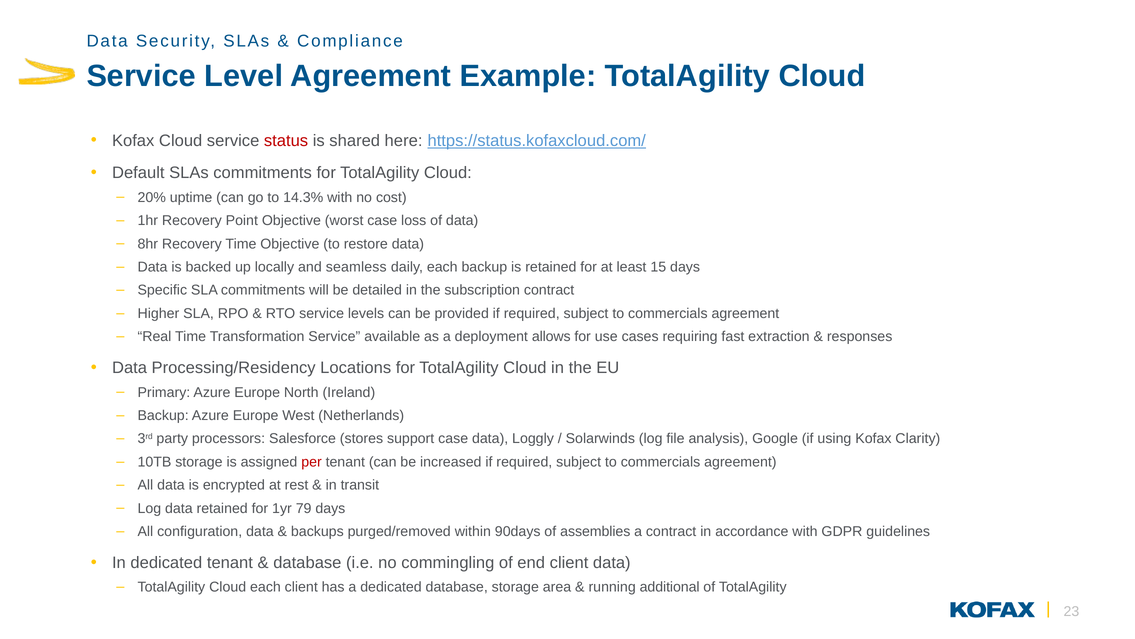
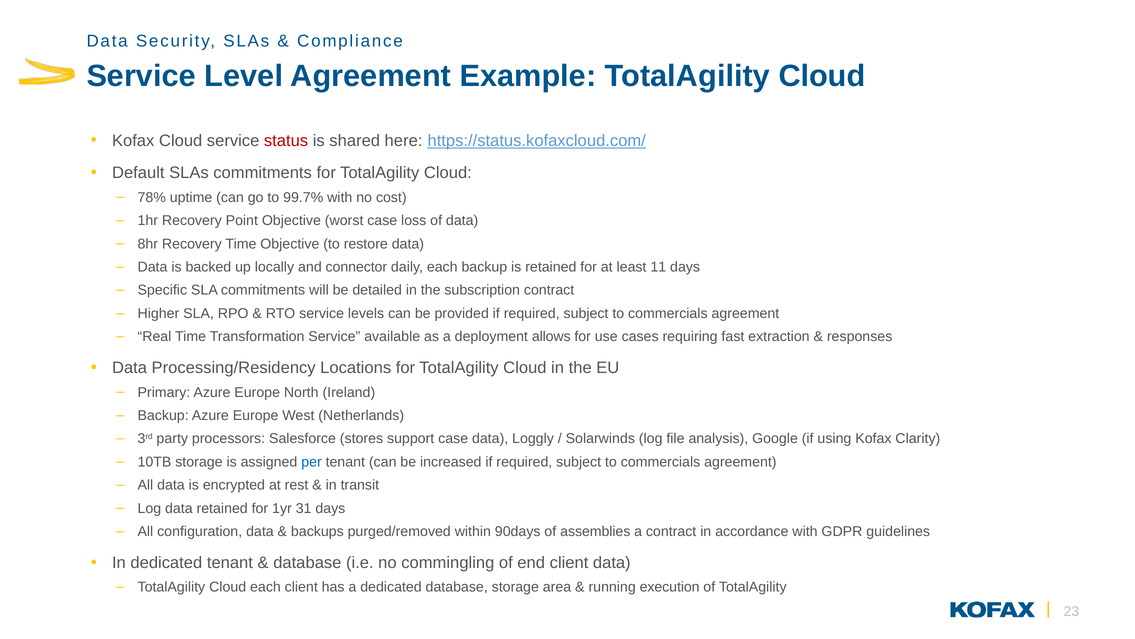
20%: 20% -> 78% (152, 197)
14.3%: 14.3% -> 99.7% (303, 197)
seamless: seamless -> connector (356, 267)
15: 15 -> 11 (658, 267)
per colour: red -> blue (312, 462)
79: 79 -> 31 (304, 508)
additional: additional -> execution (670, 587)
